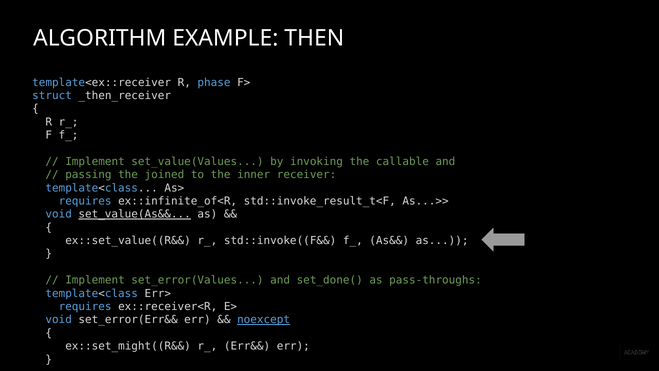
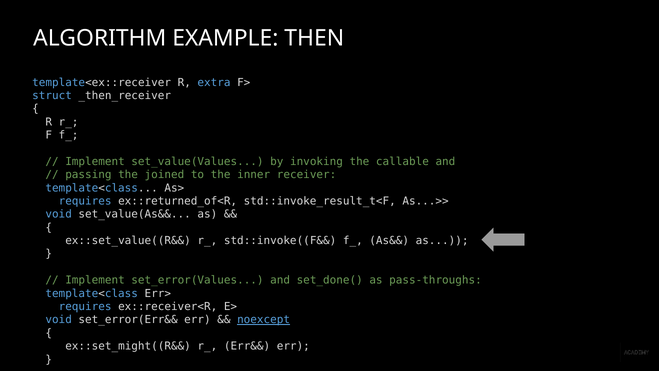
phase: phase -> extra (214, 82)
ex::infinite_of<R: ex::infinite_of<R -> ex::returned_of<R (178, 201)
set_value(As&& underline: present -> none (135, 214)
